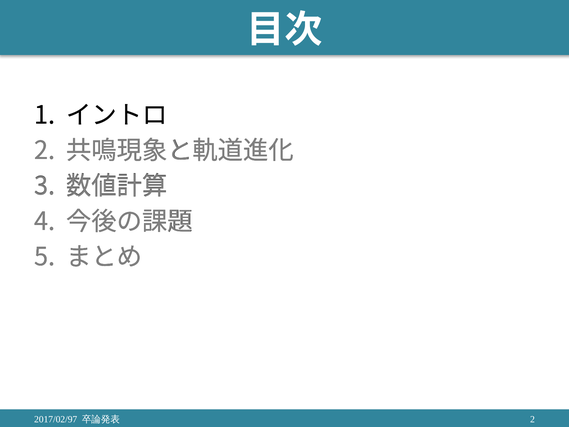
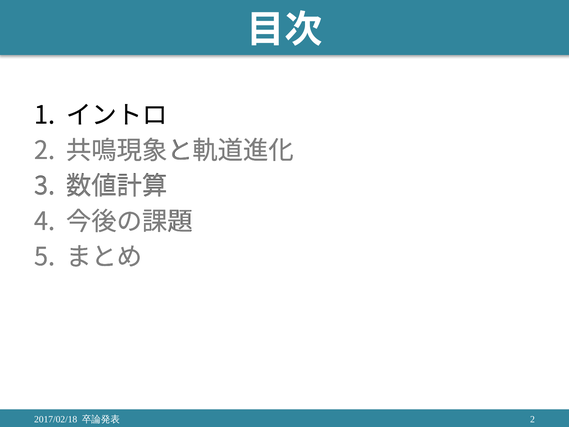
2017/02/97: 2017/02/97 -> 2017/02/18 (56, 419)
